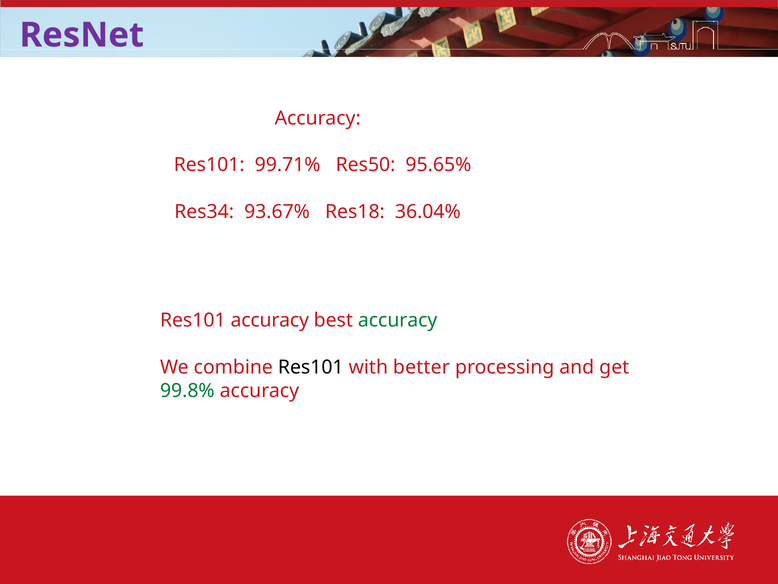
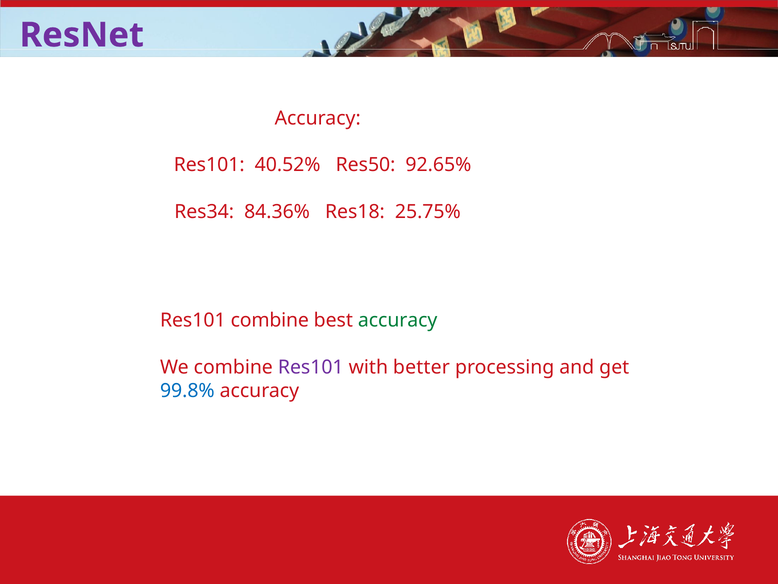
99.71%: 99.71% -> 40.52% (288, 165)
95.65%: 95.65% -> 92.65% (438, 165)
93.67%: 93.67% -> 84.36% (277, 212)
36.04%: 36.04% -> 25.75% (428, 212)
Res101 accuracy: accuracy -> combine (270, 320)
Res101 colour: black -> purple (311, 367)
99.8% colour: green -> blue (187, 390)
